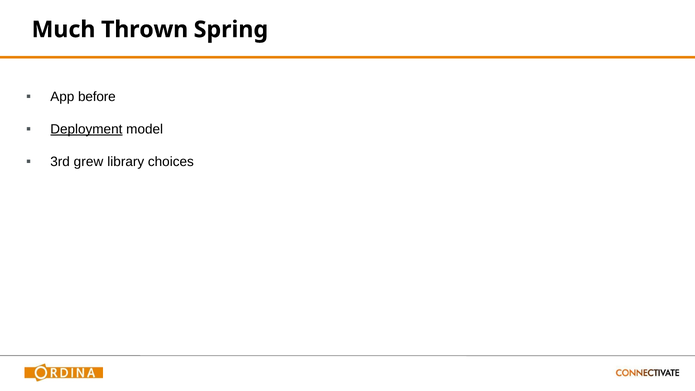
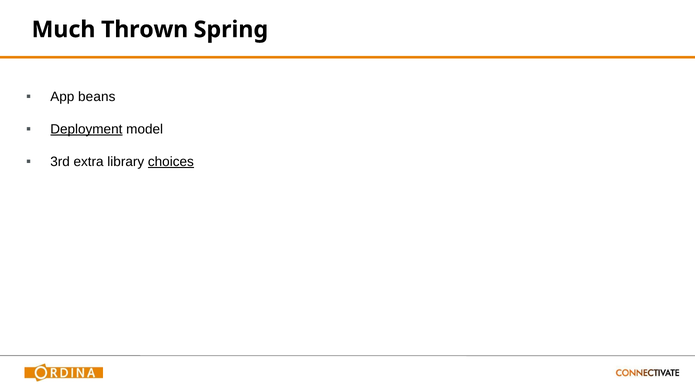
before: before -> beans (97, 97)
grew: grew -> extra (89, 162)
choices underline: none -> present (171, 162)
